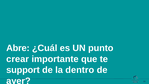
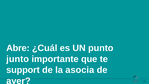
crear: crear -> junto (18, 59)
dentro: dentro -> asocia (80, 70)
